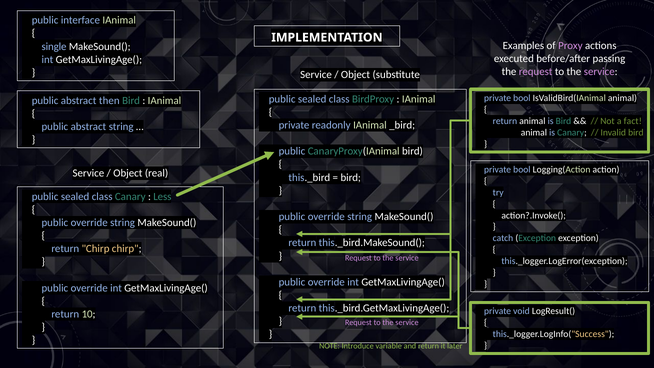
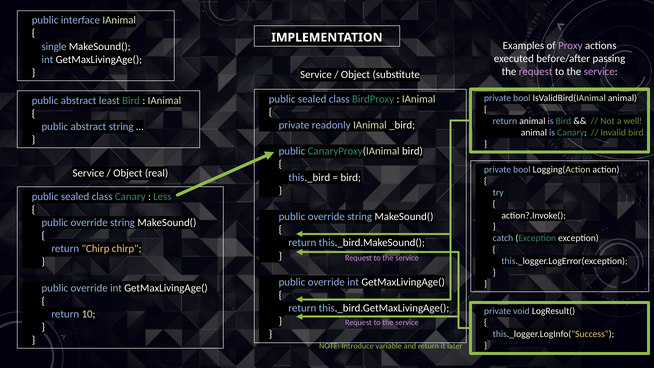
then: then -> least (109, 101)
fact: fact -> well (633, 121)
